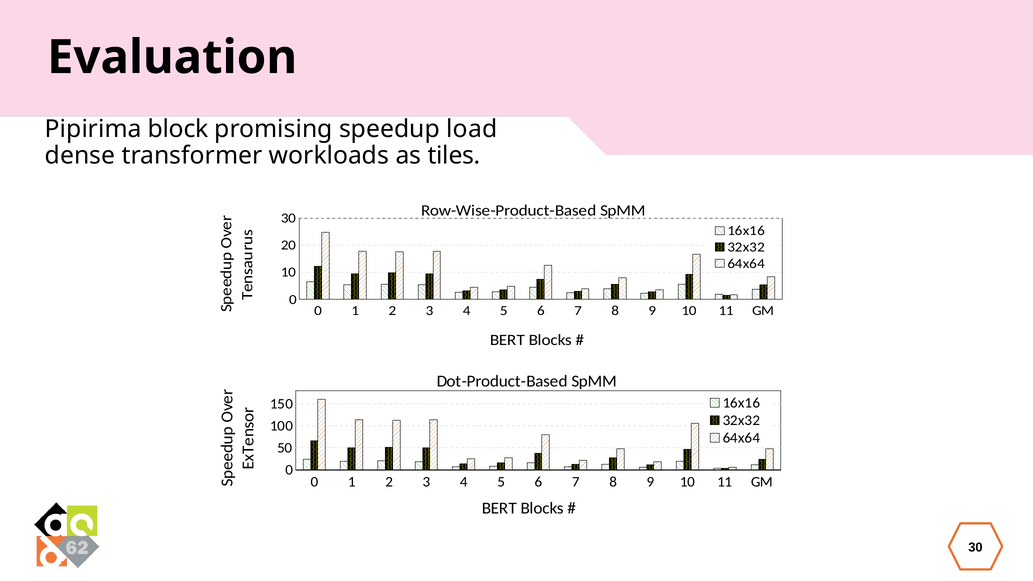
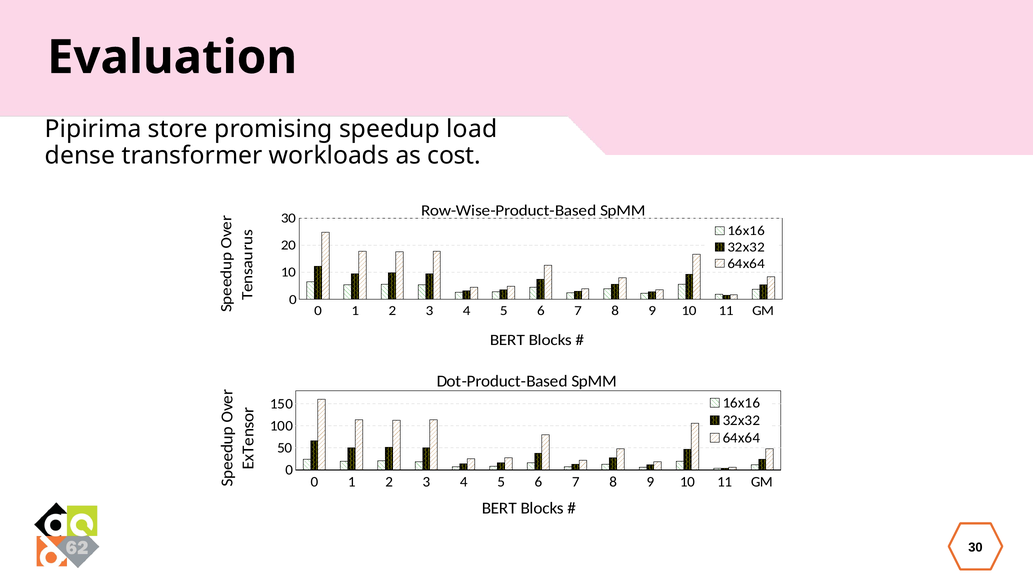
block: block -> store (178, 129)
tiles: tiles -> cost (454, 156)
